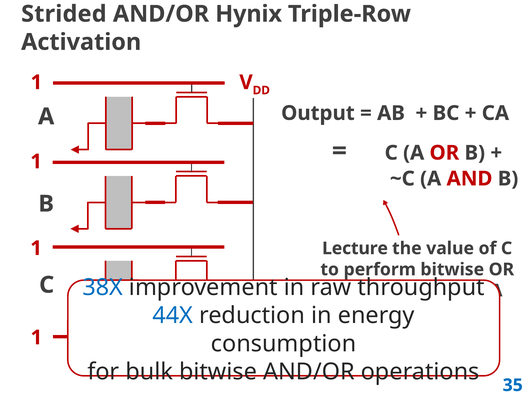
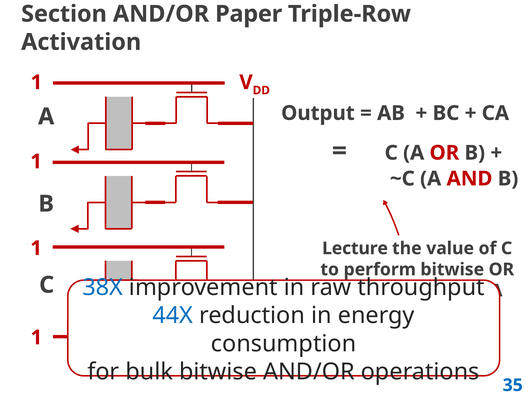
Strided: Strided -> Section (64, 14)
Hynix: Hynix -> Paper (249, 14)
